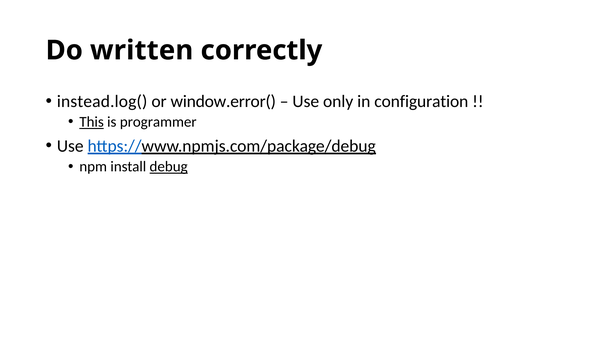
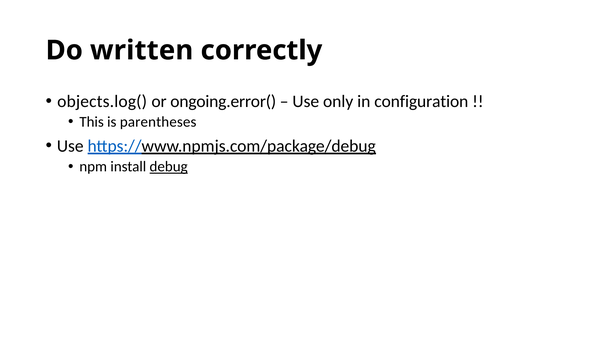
instead.log(: instead.log( -> objects.log( (102, 101)
window.error(: window.error( -> ongoing.error( (223, 101)
This underline: present -> none (92, 122)
programmer: programmer -> parentheses (158, 122)
